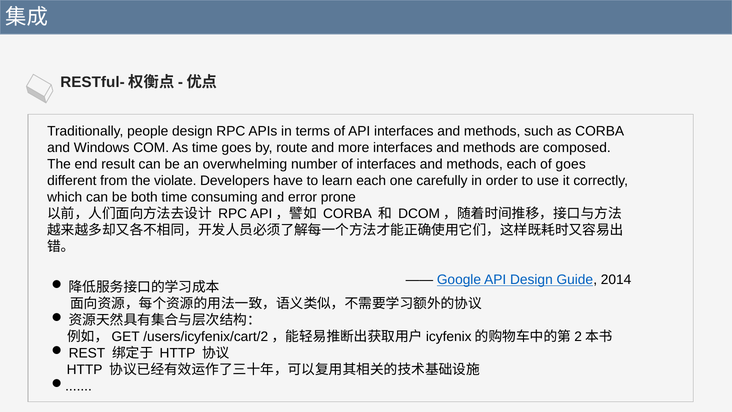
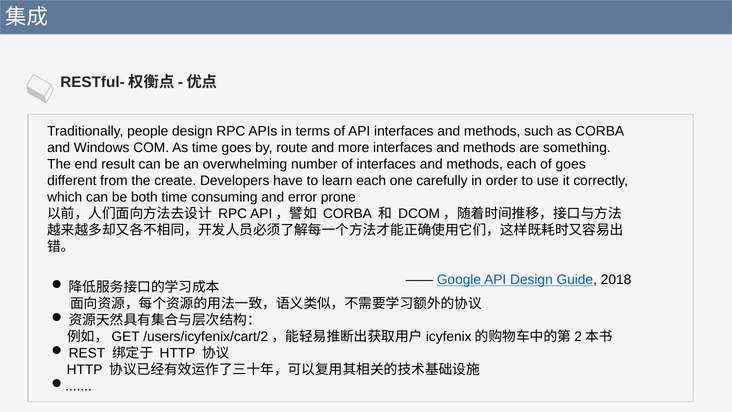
composed: composed -> something (577, 148)
violate: violate -> create (175, 181)
2014: 2014 -> 2018 (616, 280)
